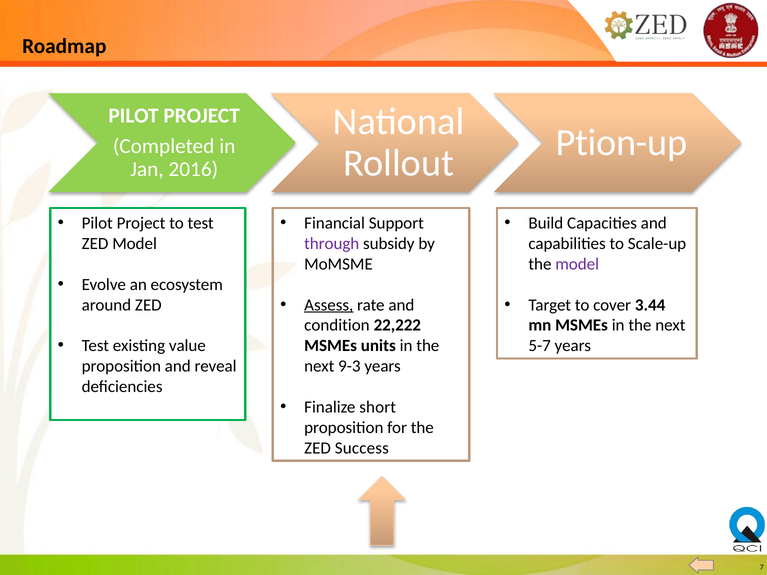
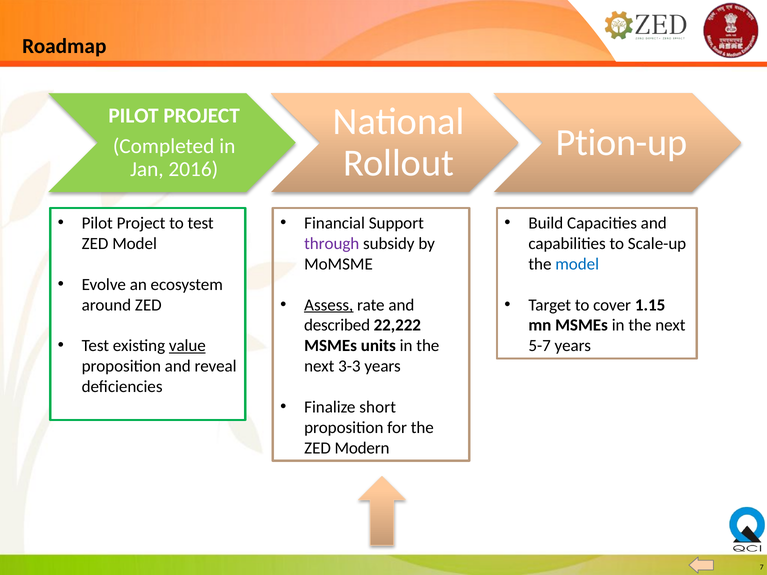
model colour: purple -> blue (577, 264)
3.44: 3.44 -> 1.15 (650, 305)
condition: condition -> described (337, 325)
value underline: none -> present (187, 346)
9-3: 9-3 -> 3-3 (349, 366)
Success: Success -> Modern (362, 448)
